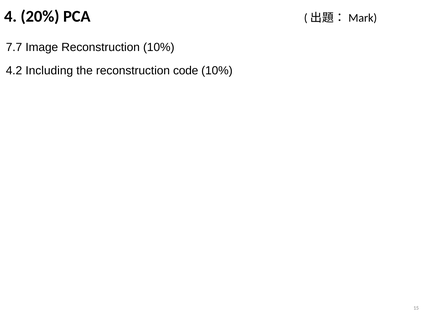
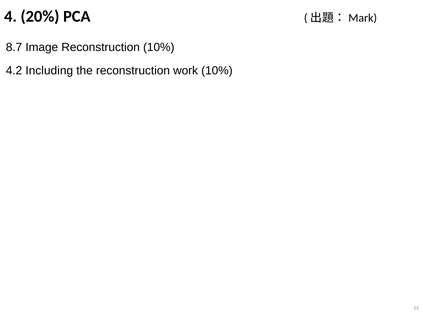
7.7: 7.7 -> 8.7 (14, 47)
code: code -> work (186, 71)
